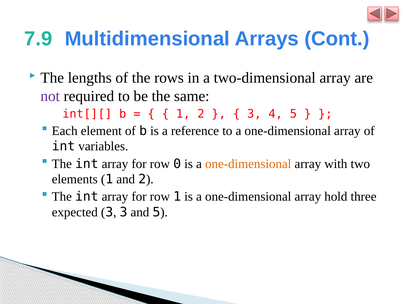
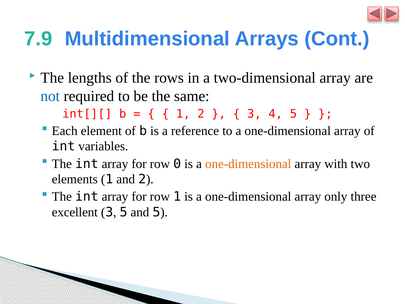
not colour: purple -> blue (50, 96)
hold: hold -> only (336, 196)
expected: expected -> excellent (75, 212)
3 3: 3 -> 5 (124, 212)
